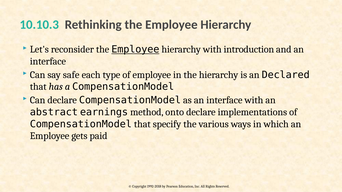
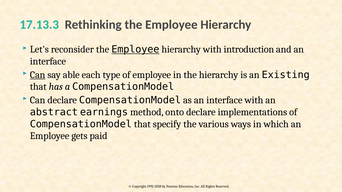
10.10.3: 10.10.3 -> 17.13.3 (39, 25)
Can underline: none -> present (38, 75)
safe: safe -> able (71, 75)
Declared: Declared -> Existing (286, 75)
